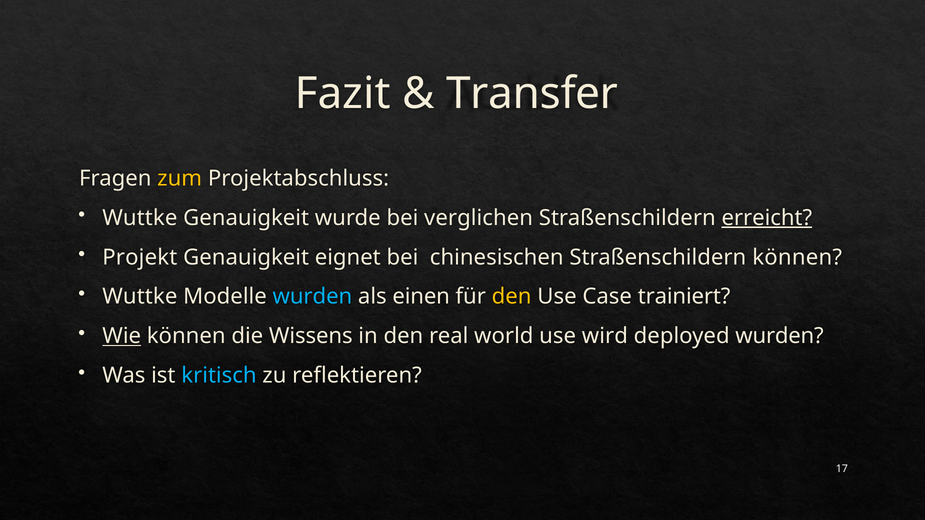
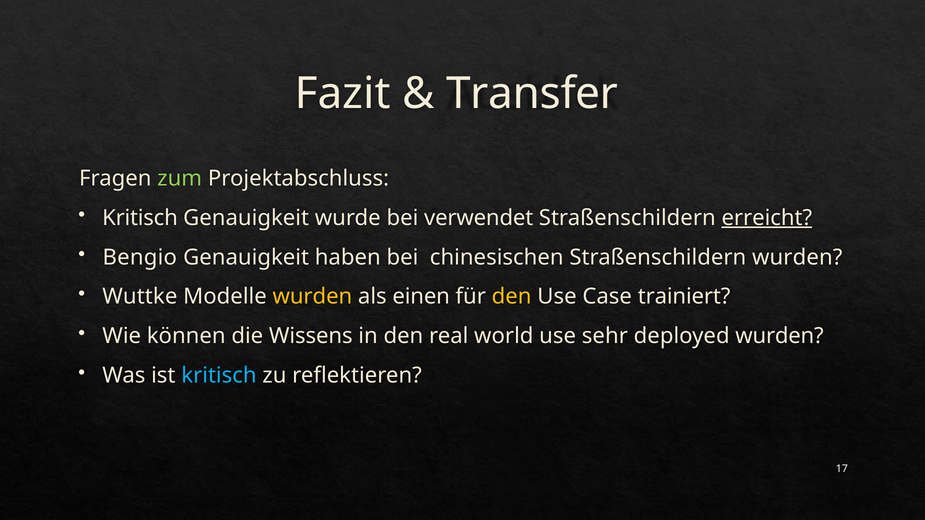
zum colour: yellow -> light green (180, 178)
Wuttke: Wuttke -> Kritisch (140, 218)
verglichen: verglichen -> verwendet (479, 218)
Projekt: Projekt -> Bengio (140, 257)
eignet: eignet -> haben (348, 257)
Straßenschildern können: können -> wurden (797, 257)
wurden colour: light blue -> yellow (312, 297)
Wie underline: present -> none (122, 336)
wird: wird -> sehr (605, 336)
